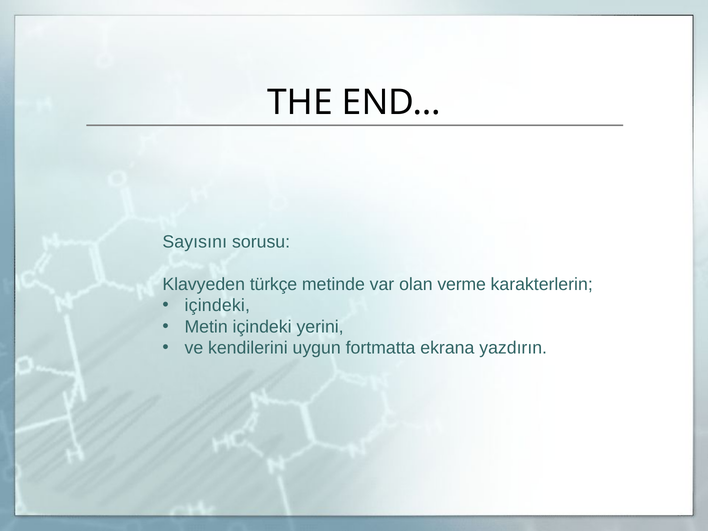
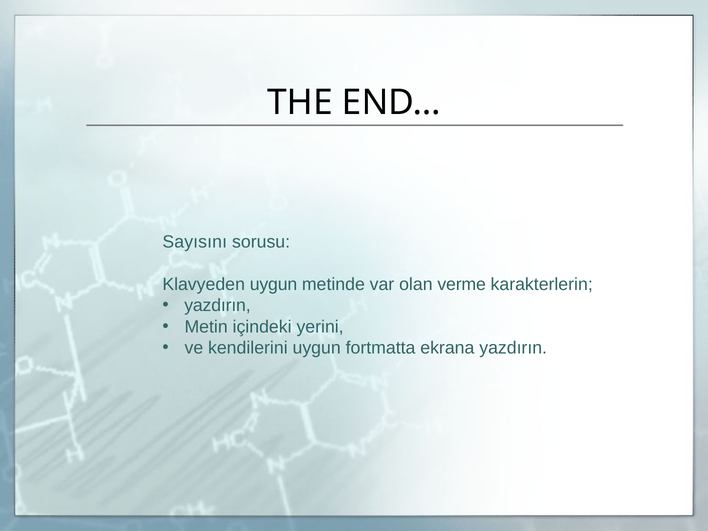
Klavyeden türkçe: türkçe -> uygun (274, 284)
içindeki: içindeki -> yazdırın (217, 306)
